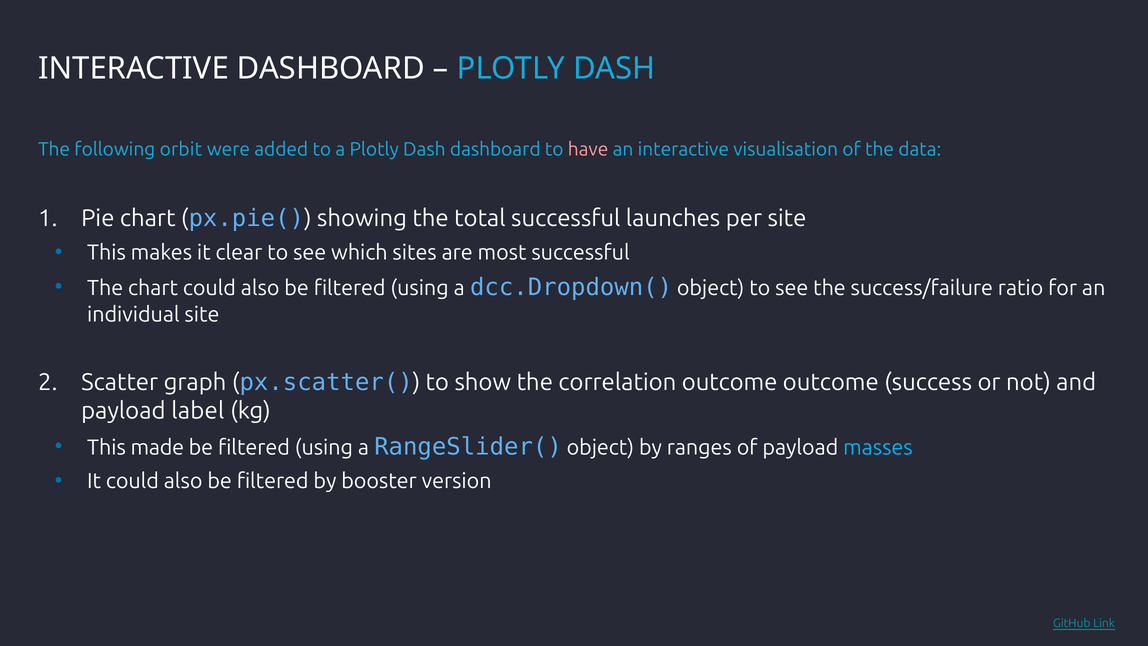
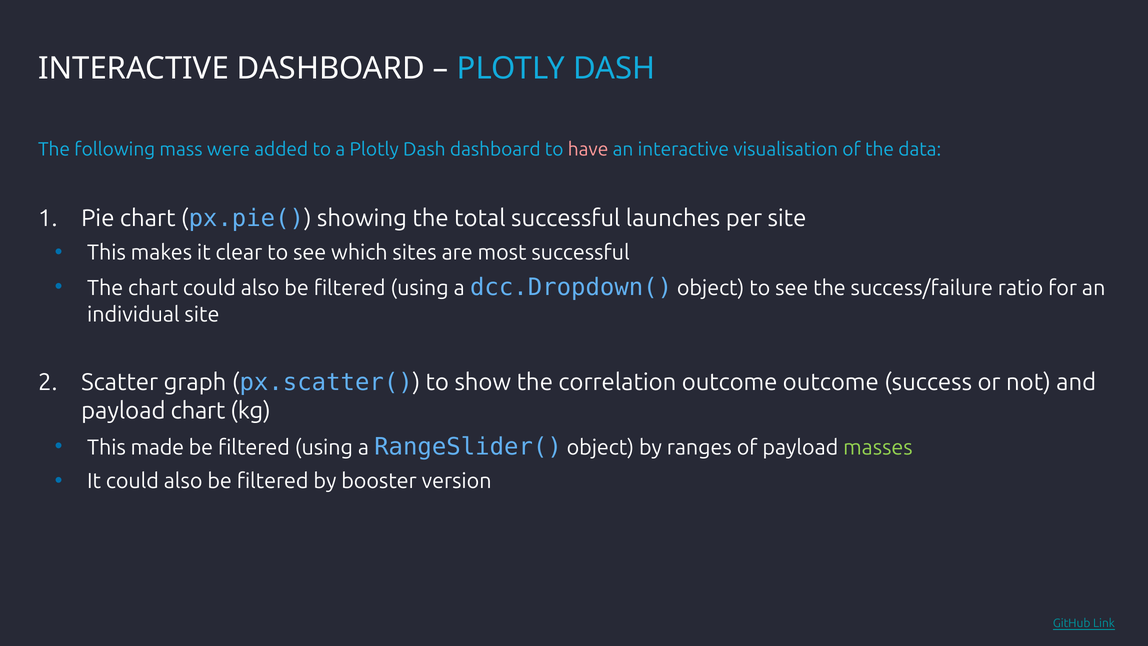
orbit: orbit -> mass (181, 149)
payload label: label -> chart (198, 411)
masses colour: light blue -> light green (878, 447)
